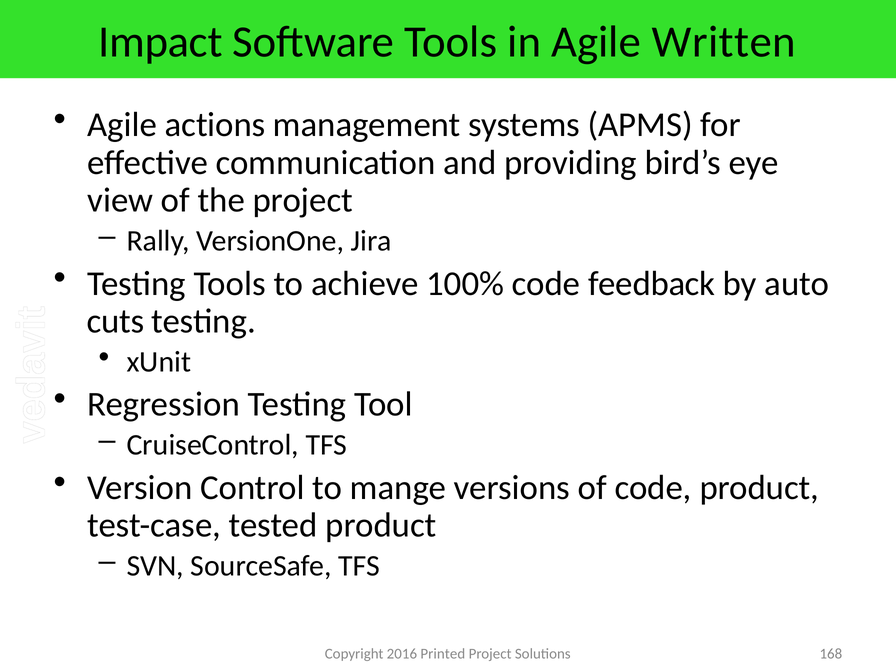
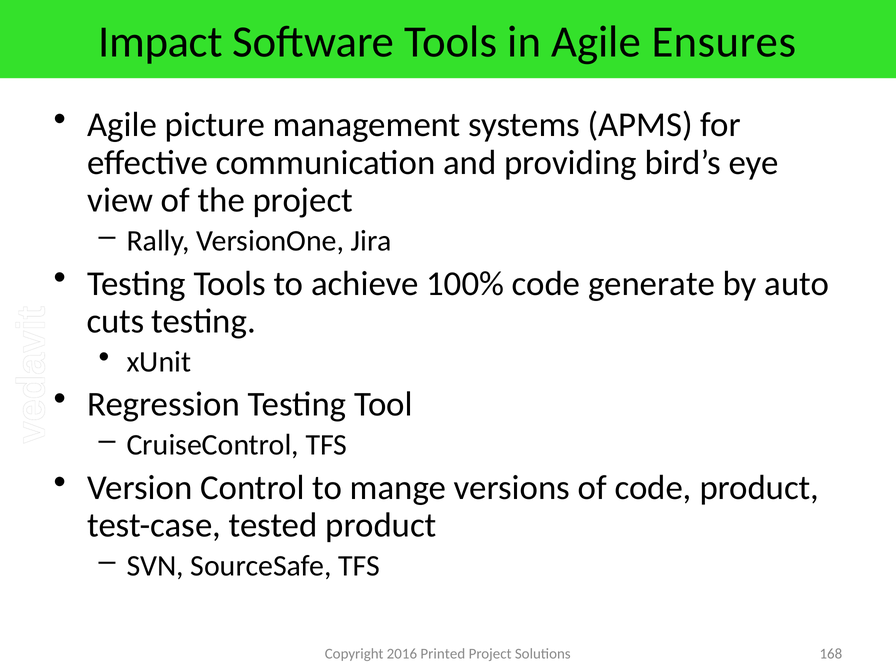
Written: Written -> Ensures (724, 42)
actions: actions -> picture (215, 125)
feedback: feedback -> generate (652, 284)
